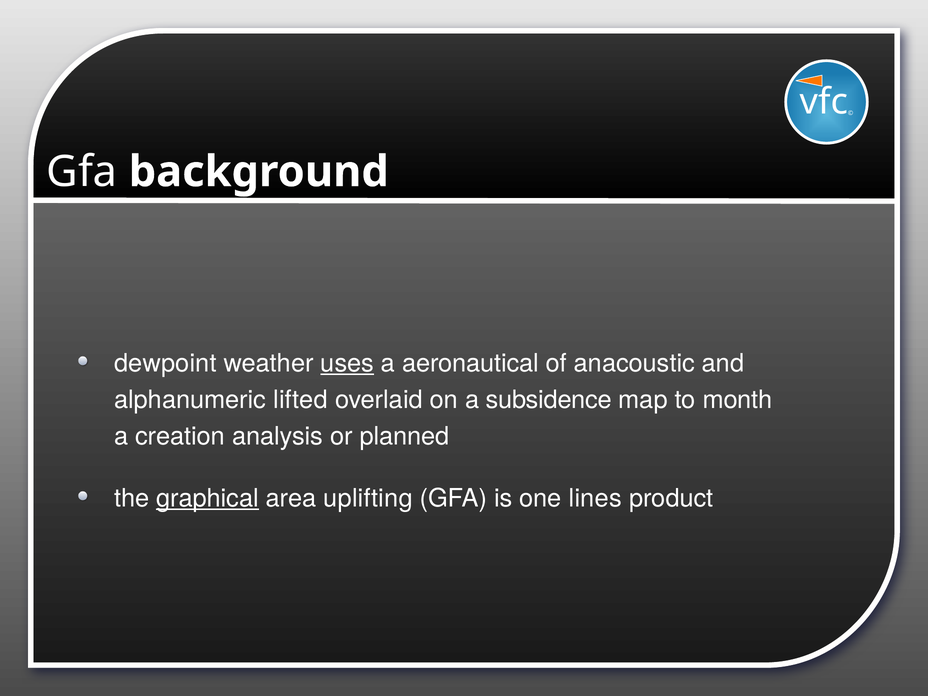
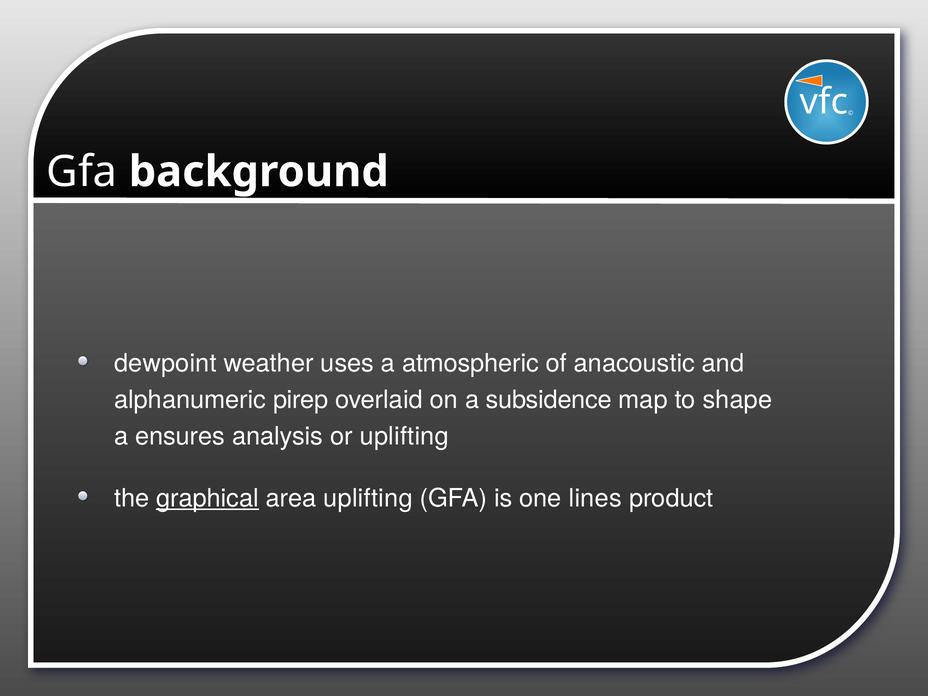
uses underline: present -> none (347, 363)
aeronautical: aeronautical -> atmospheric (470, 363)
lifted: lifted -> pirep (301, 400)
month: month -> shape (737, 400)
creation: creation -> ensures (180, 436)
or planned: planned -> uplifting (404, 436)
